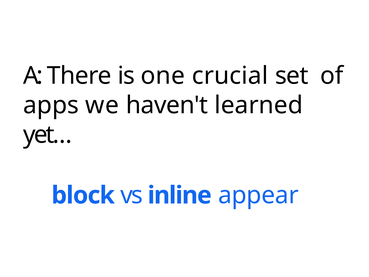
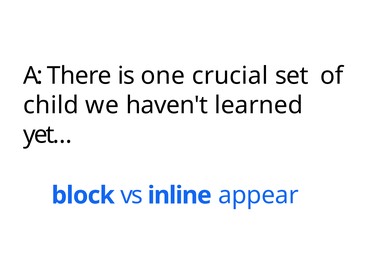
apps: apps -> child (51, 105)
